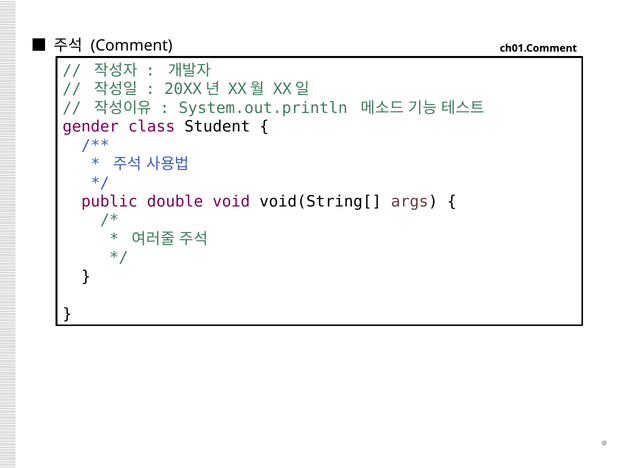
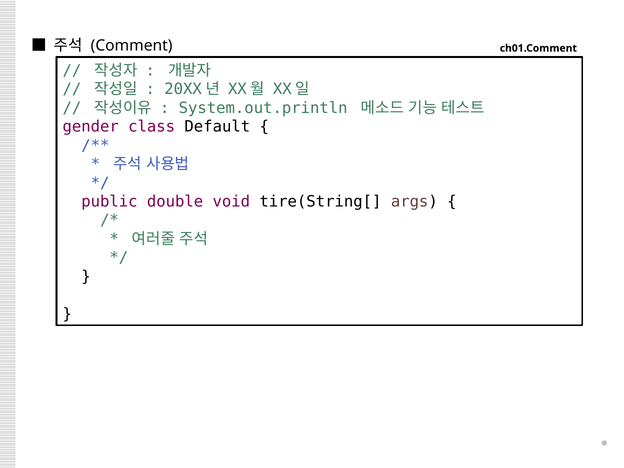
Student: Student -> Default (217, 127)
void(String[: void(String[ -> tire(String[ (320, 202)
